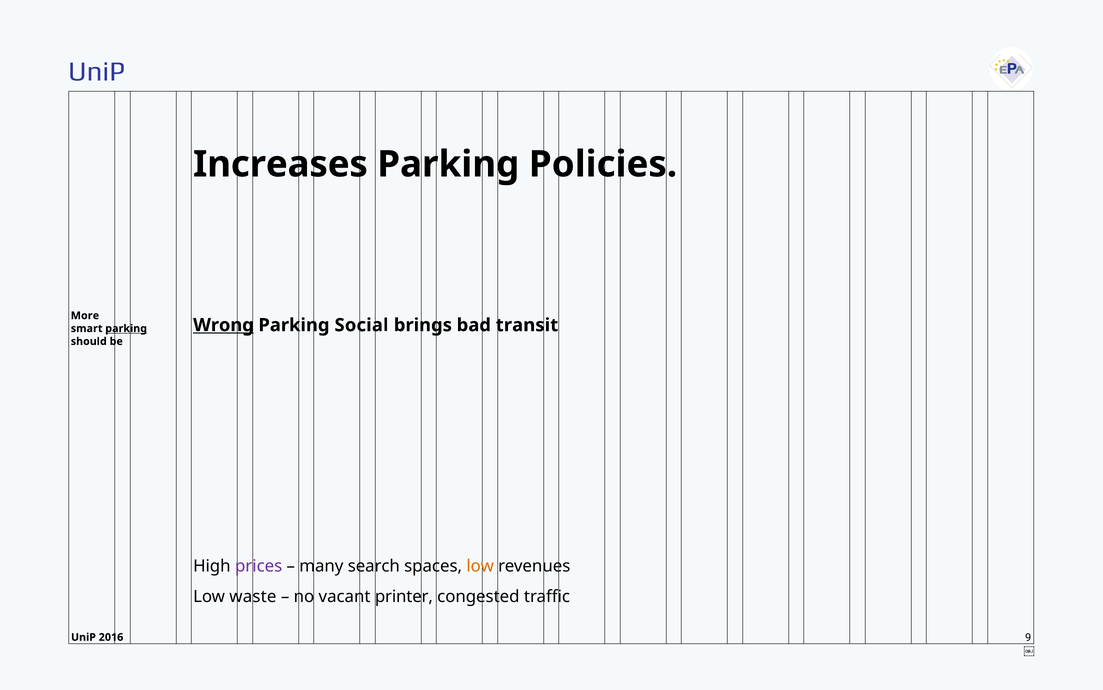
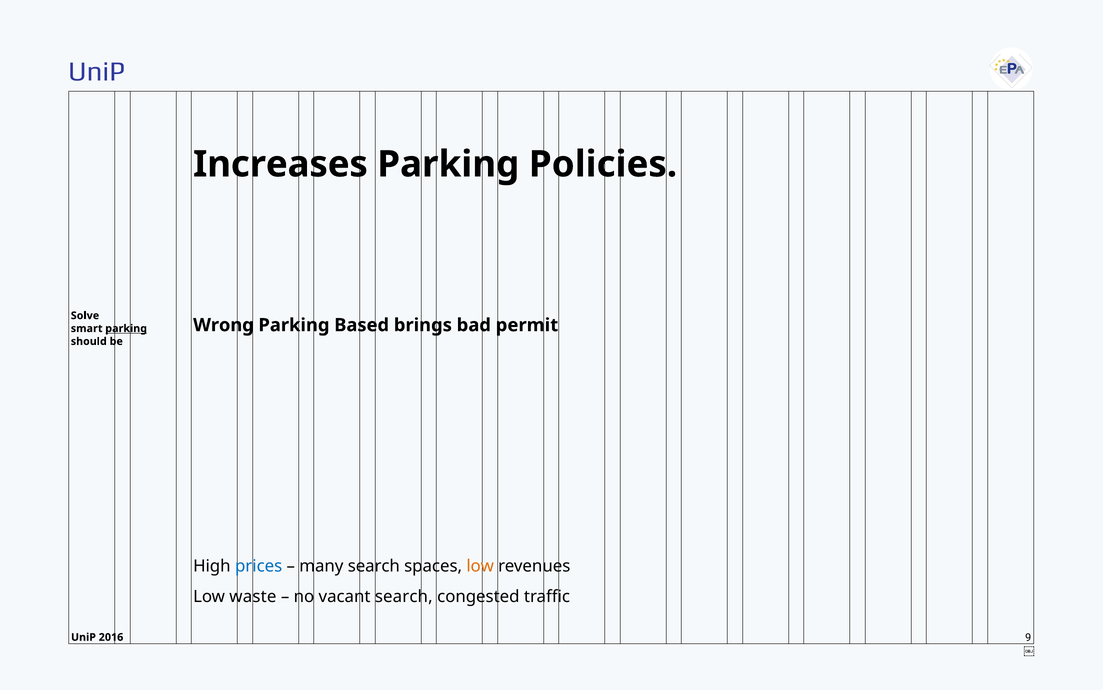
More: More -> Solve (85, 315)
Wrong underline: present -> none (223, 325)
Parking Social: Social -> Based (362, 325)
transit: transit -> permit (527, 325)
prices colour: purple -> blue (259, 566)
vacant printer: printer -> search (404, 596)
